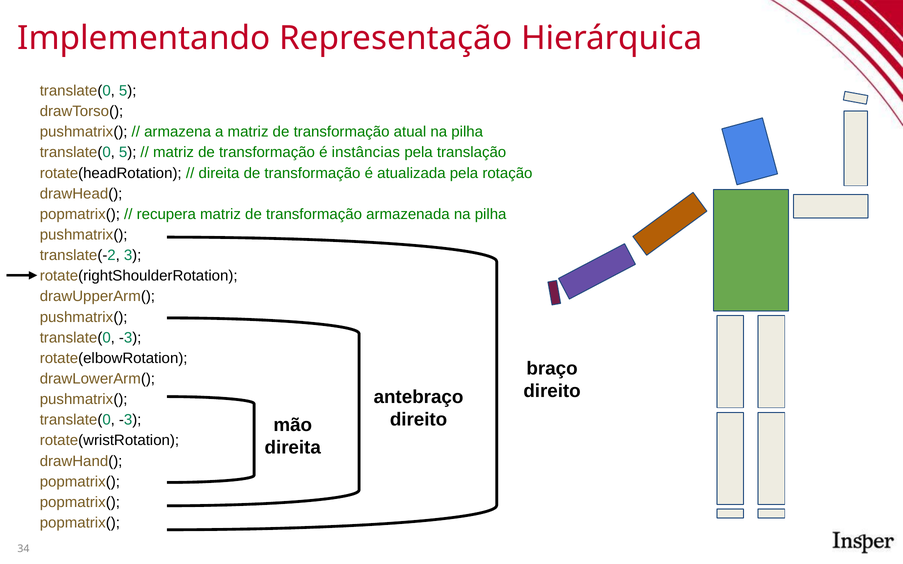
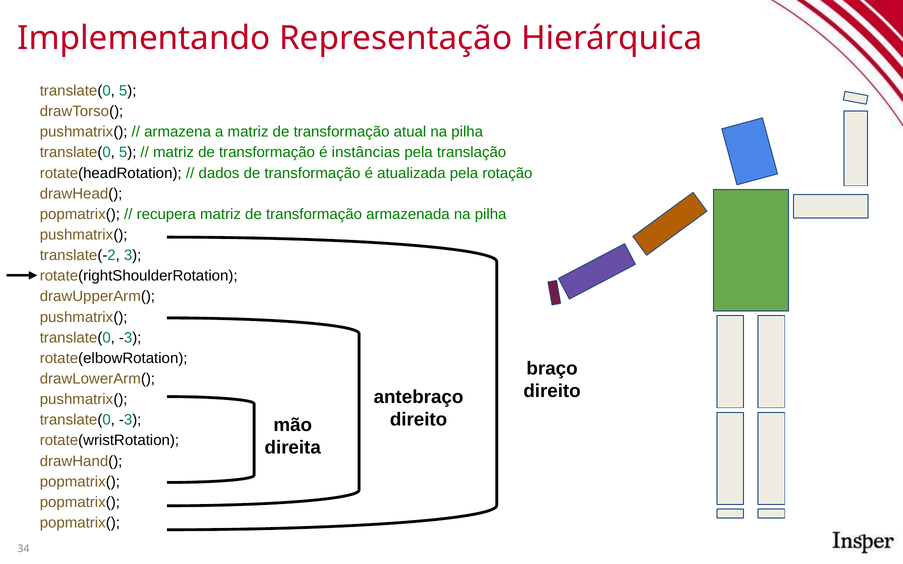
direita: direita -> dados (219, 173)
